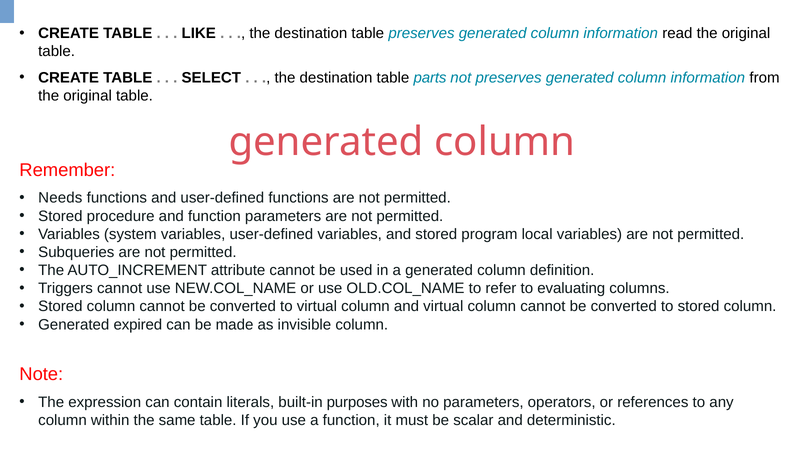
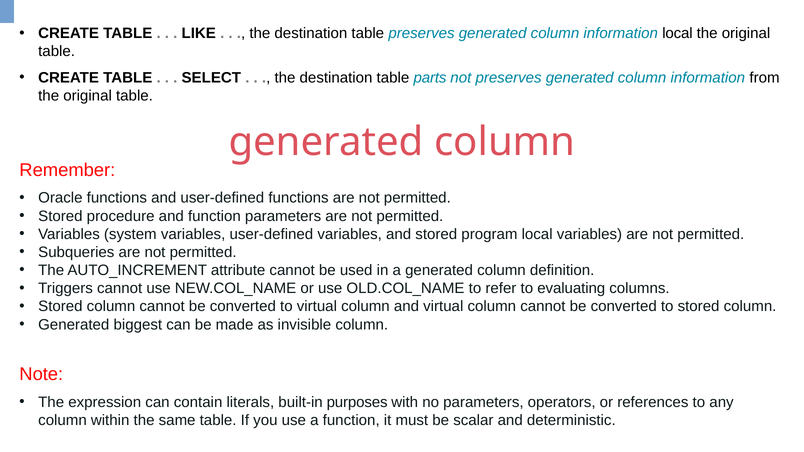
information read: read -> local (677, 33)
Needs: Needs -> Oracle (60, 198)
expired: expired -> biggest (138, 325)
